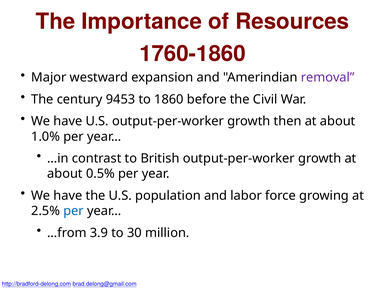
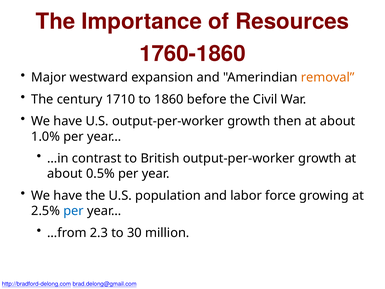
removal colour: purple -> orange (328, 77)
9453: 9453 -> 1710 (121, 99)
3.9: 3.9 -> 2.3 (99, 233)
